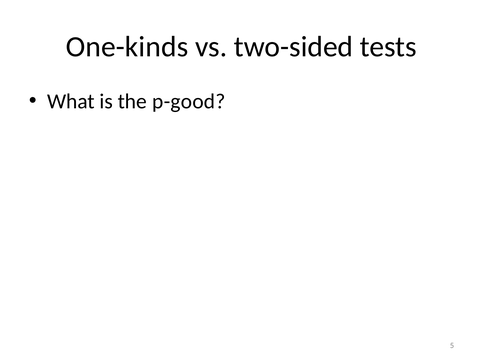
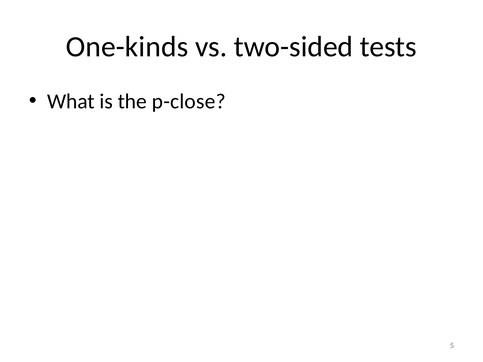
p-good: p-good -> p-close (189, 101)
